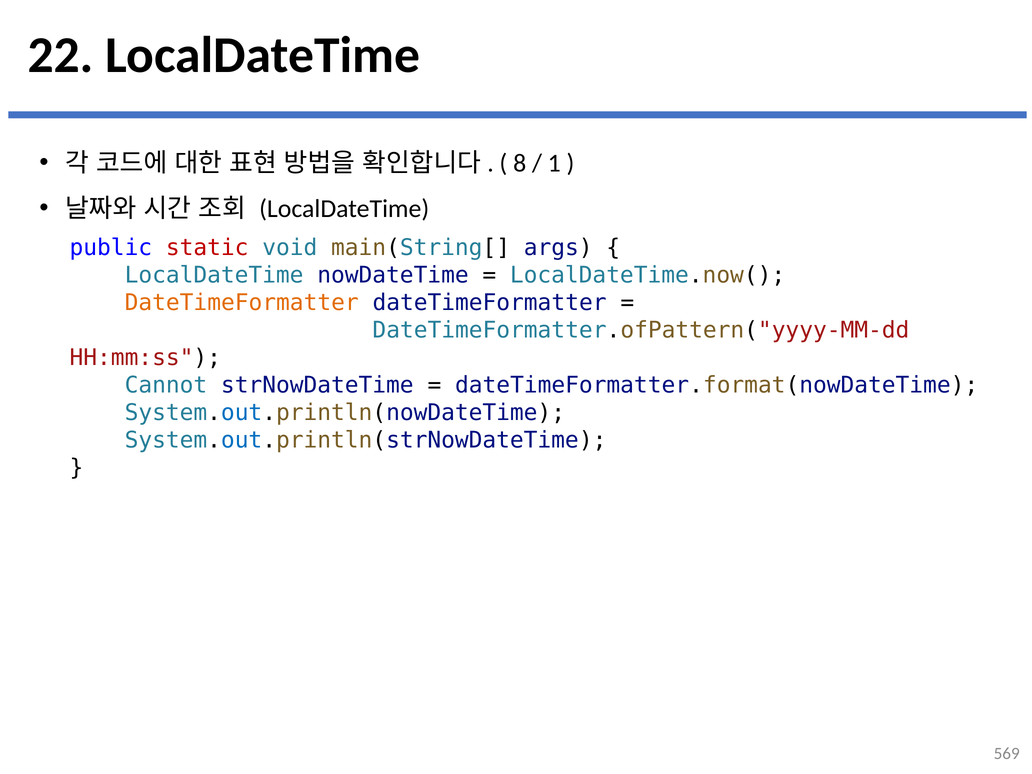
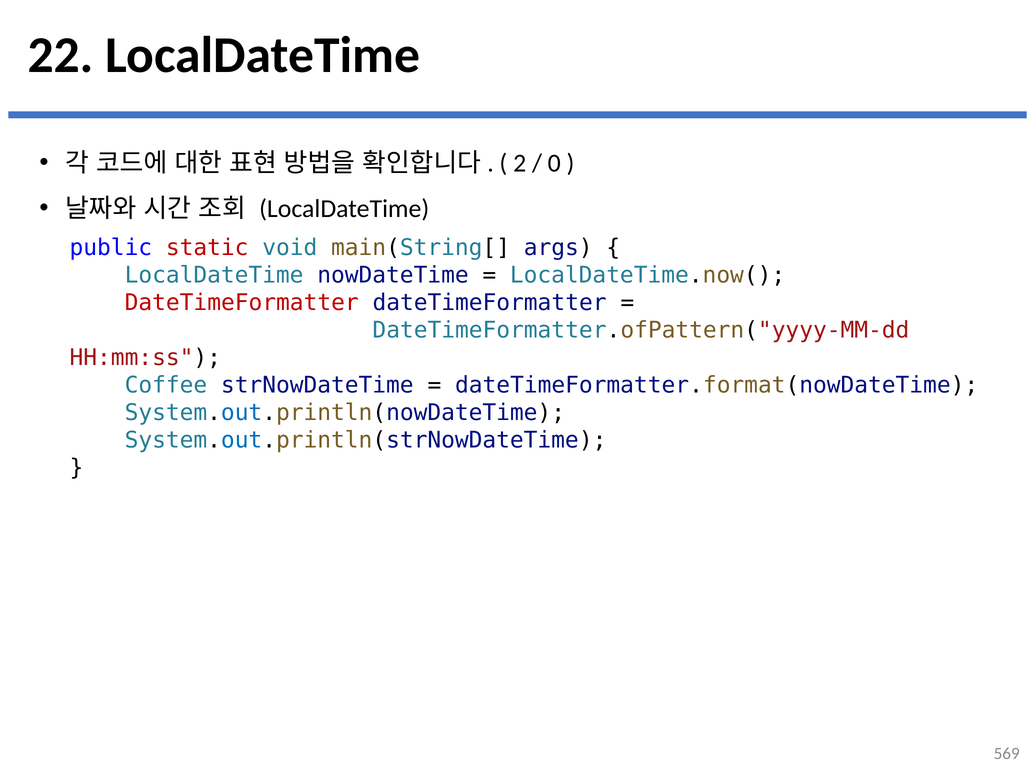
8: 8 -> 2 (520, 163)
1: 1 -> 0 (554, 163)
DateTimeFormatter colour: orange -> red (242, 303)
Cannot: Cannot -> Coffee (166, 385)
